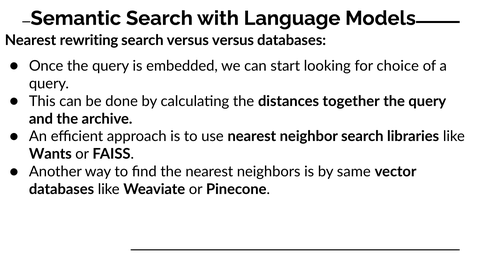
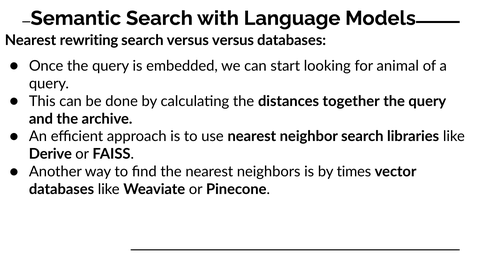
choice: choice -> animal (398, 66)
Wants: Wants -> Derive (50, 154)
same: same -> times (354, 172)
